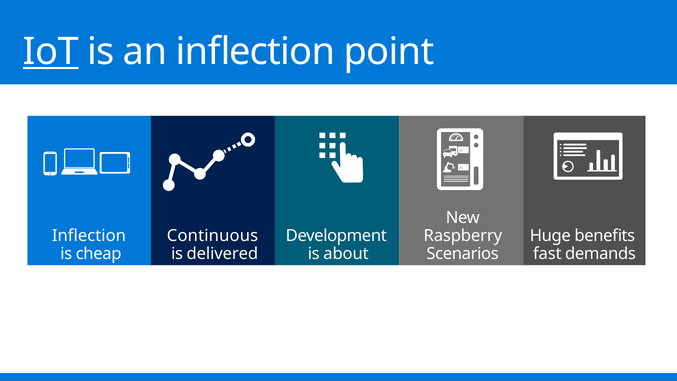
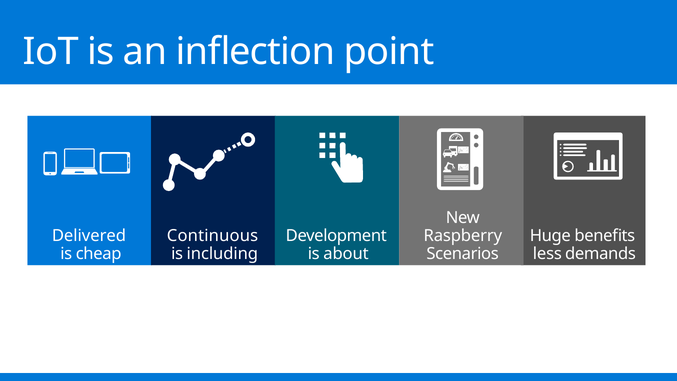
IoT underline: present -> none (51, 52)
Inflection: Inflection -> Delivered (89, 236)
delivered: delivered -> including (222, 253)
fast: fast -> less (547, 253)
